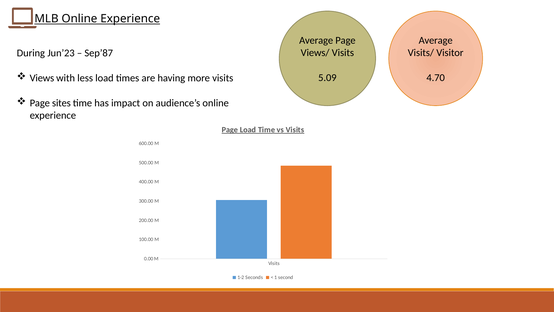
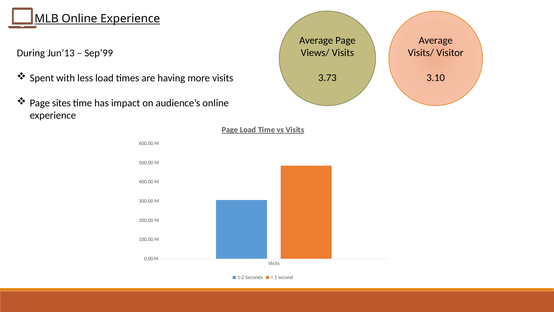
Jun’23: Jun’23 -> Jun’13 (61, 53)
Sep’87: Sep’87 -> Sep’99 (99, 53)
Views: Views -> Spent (42, 78)
5.09: 5.09 -> 3.73 (327, 78)
4.70: 4.70 -> 3.10 (436, 78)
